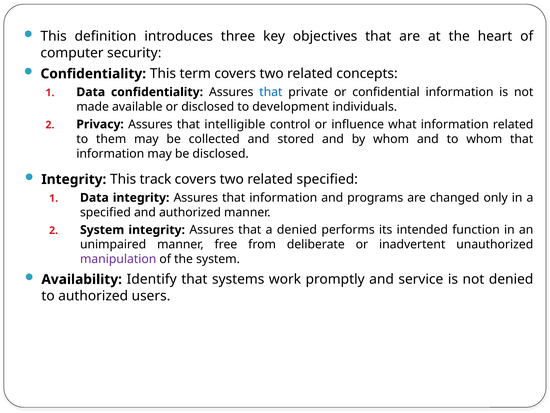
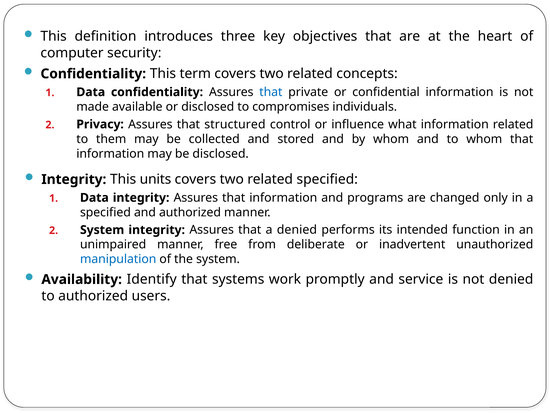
development: development -> compromises (291, 107)
intelligible: intelligible -> structured (235, 124)
track: track -> units (156, 179)
manipulation colour: purple -> blue (118, 259)
